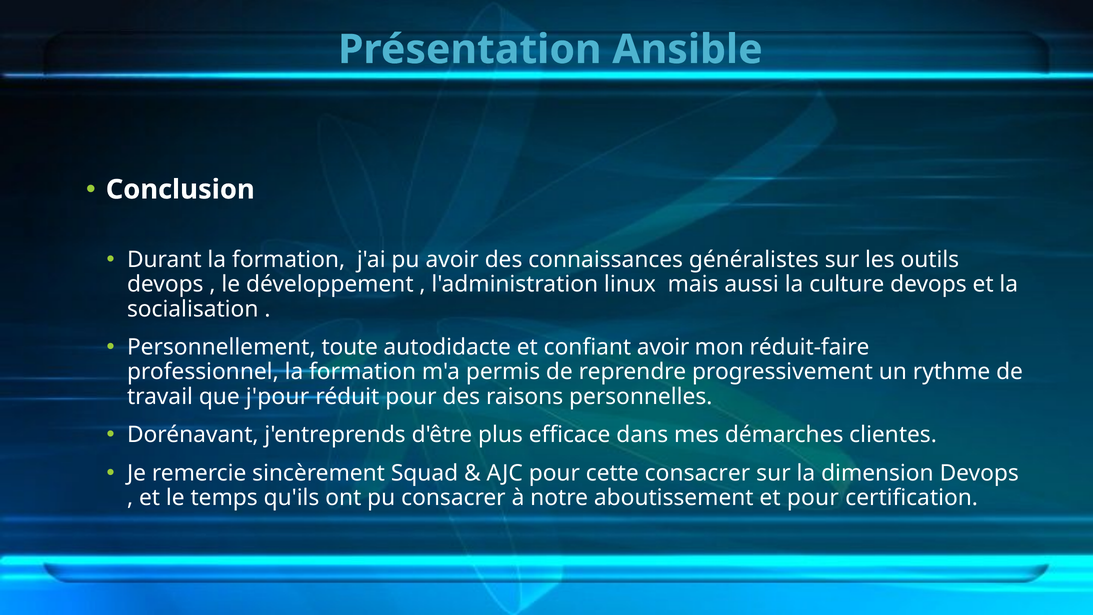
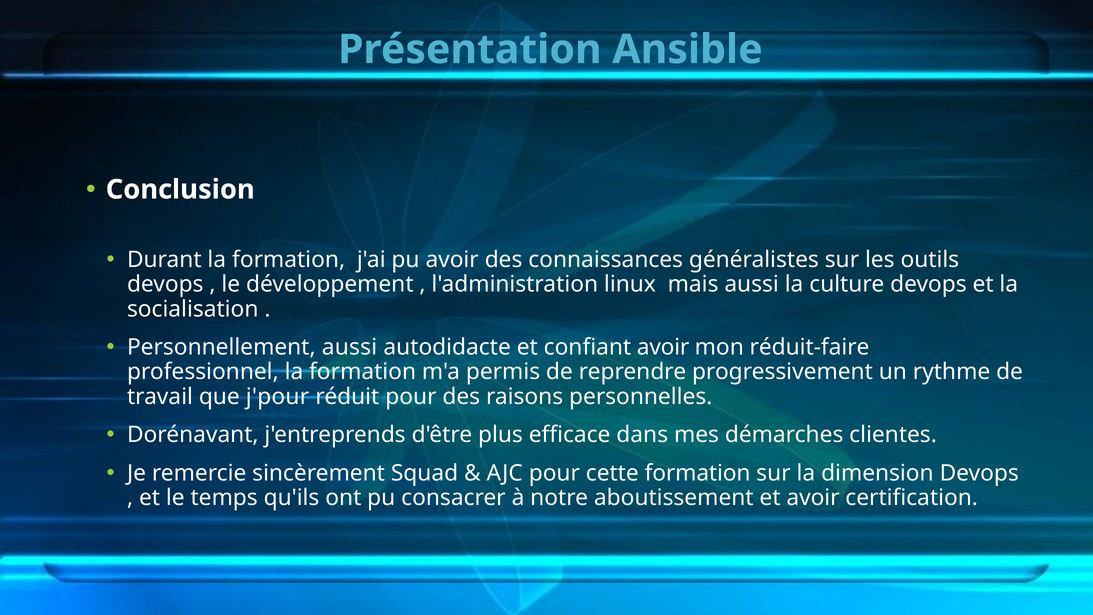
Personnellement toute: toute -> aussi (349, 347)
cette consacrer: consacrer -> formation (698, 473)
et pour: pour -> avoir (813, 498)
